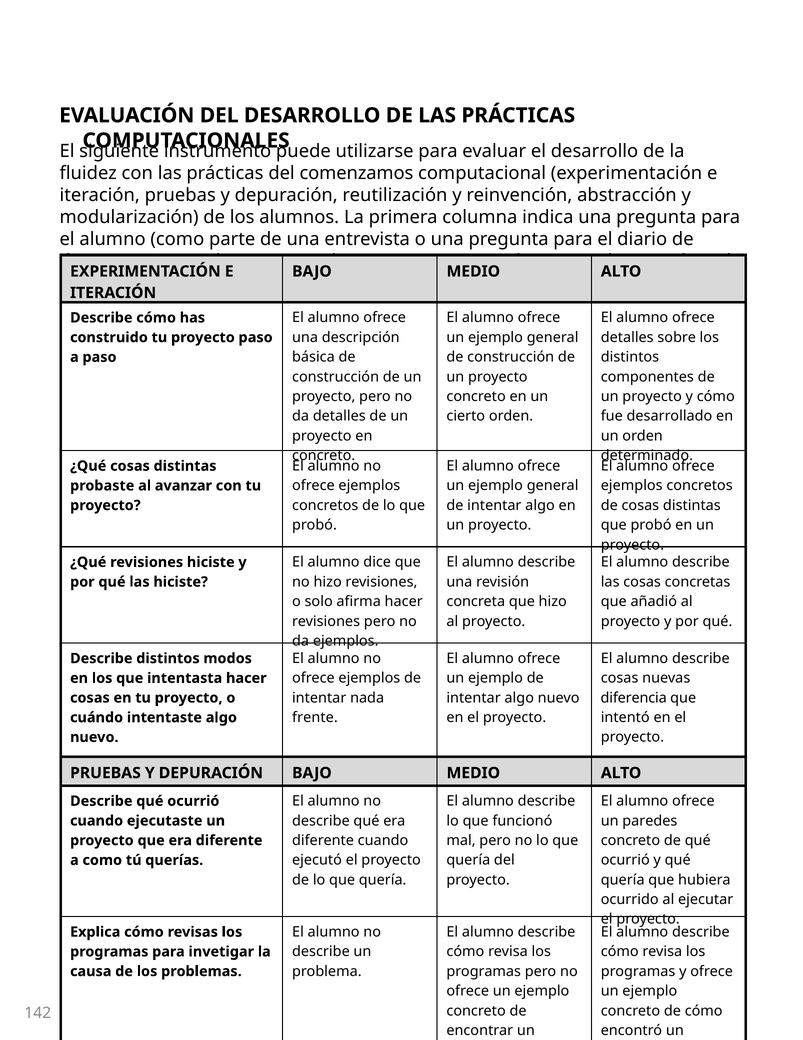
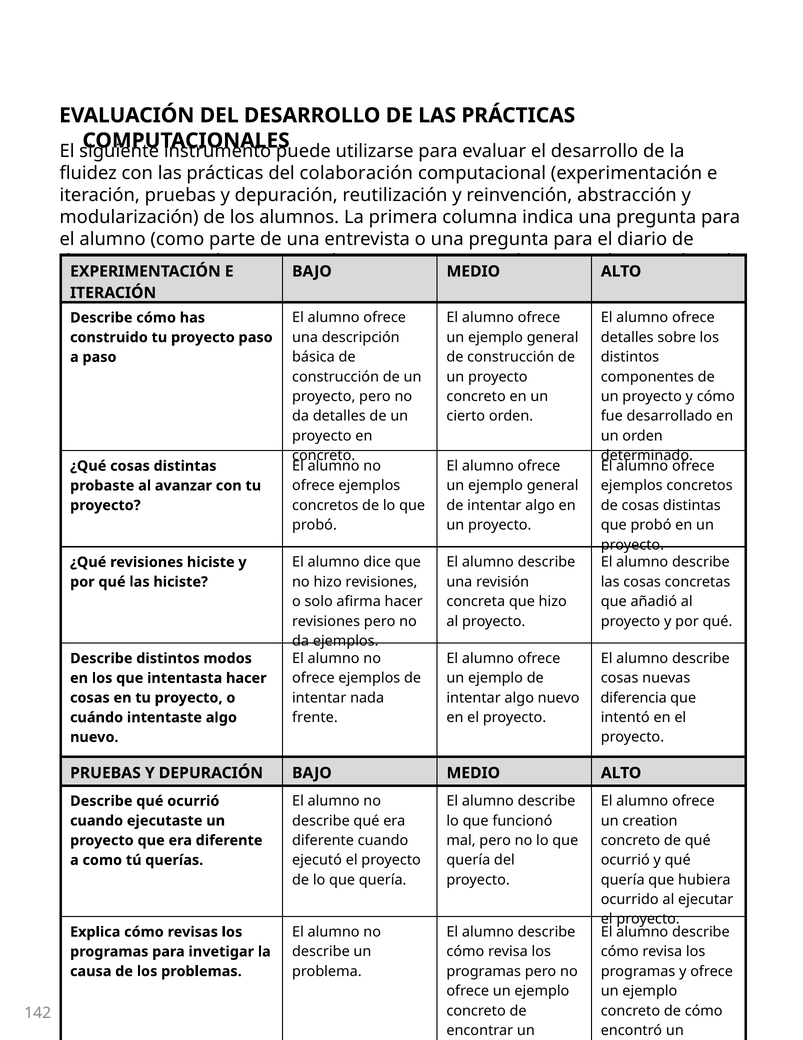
comenzamos: comenzamos -> colaboración (356, 173)
paredes: paredes -> creation (650, 820)
